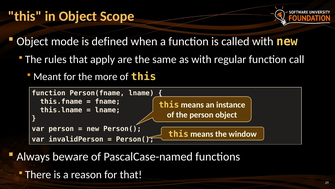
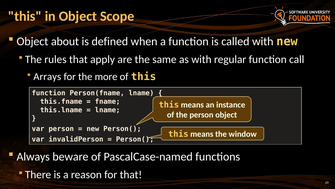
mode: mode -> about (65, 41)
Meant: Meant -> Arrays (47, 76)
